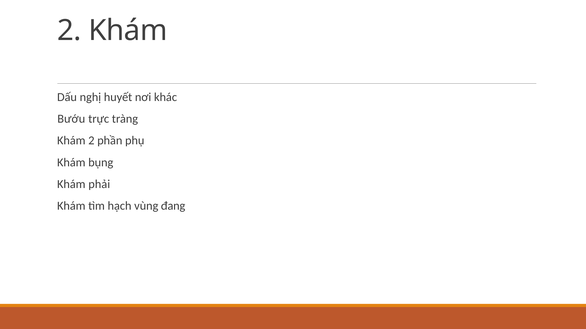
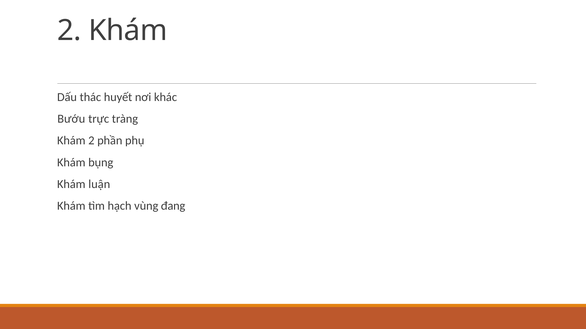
nghị: nghị -> thác (90, 97)
phải: phải -> luận (99, 184)
